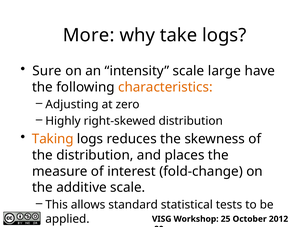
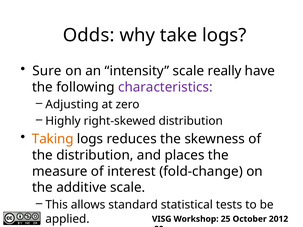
More: More -> Odds (89, 35)
large: large -> really (225, 71)
characteristics colour: orange -> purple (165, 87)
